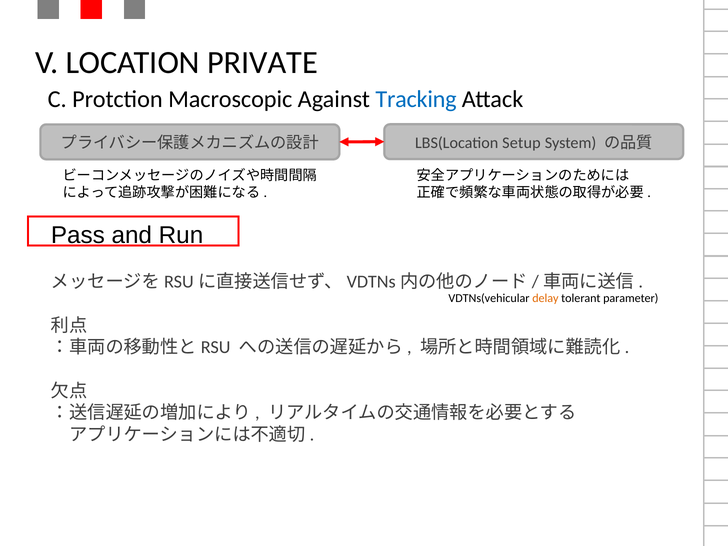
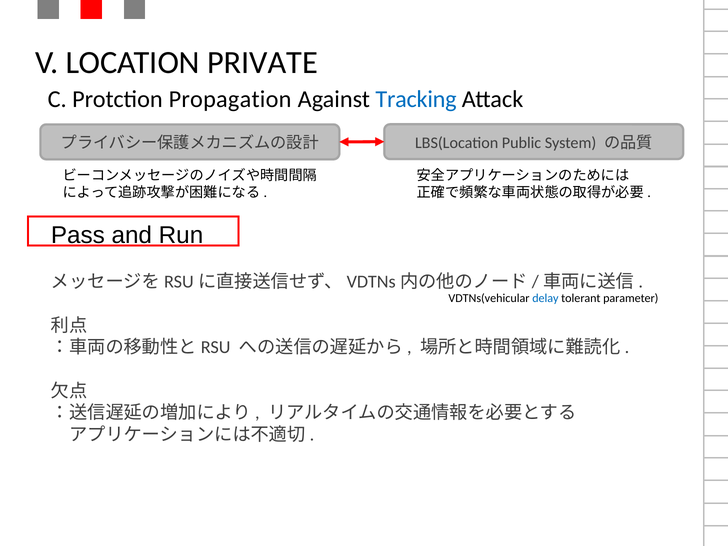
Macroscopic: Macroscopic -> Propagation (230, 99)
Setup: Setup -> Public (522, 143)
delay colour: orange -> blue (545, 298)
